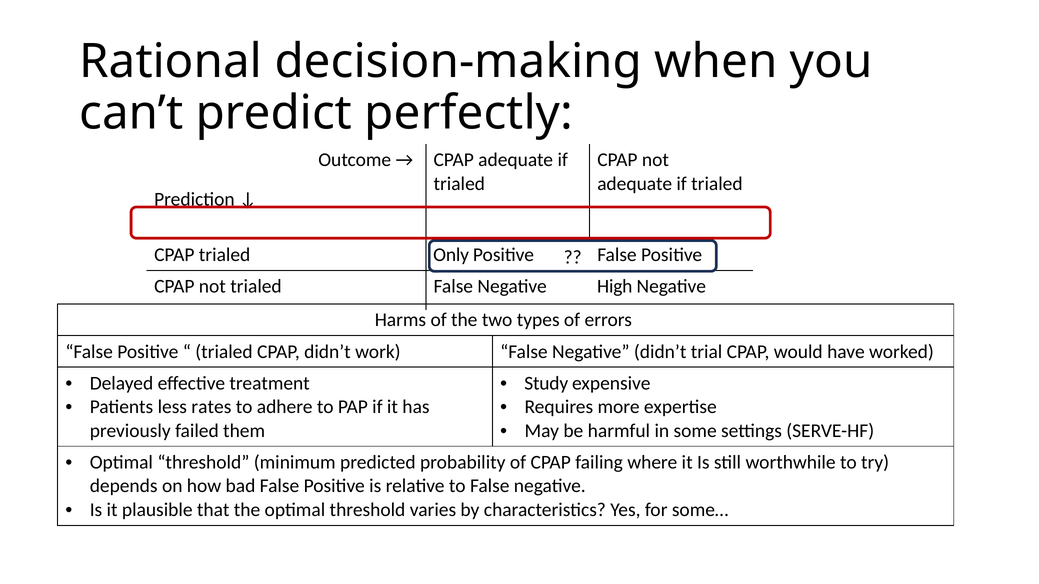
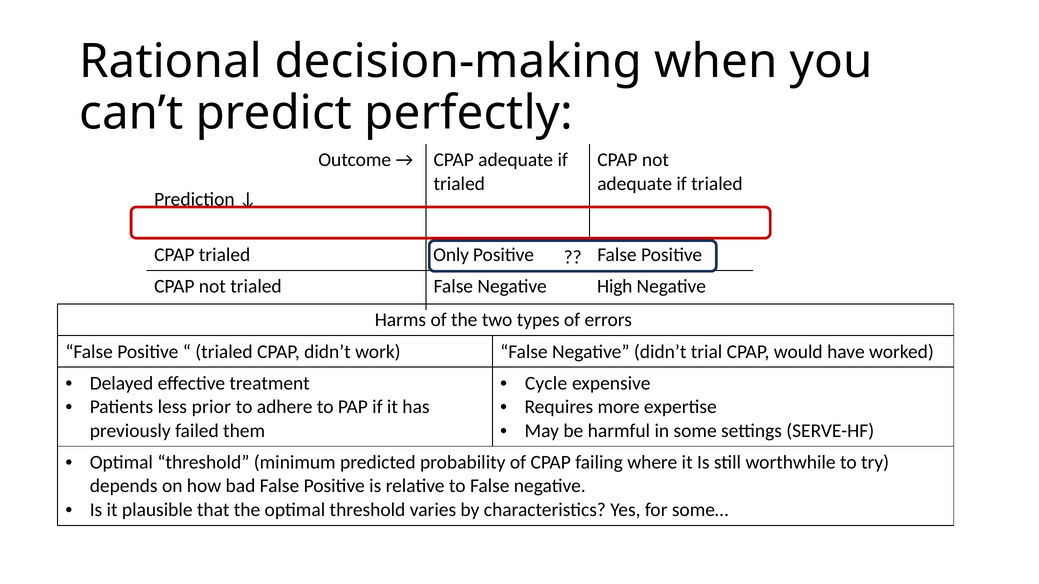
Study: Study -> Cycle (546, 383)
rates: rates -> prior (211, 407)
